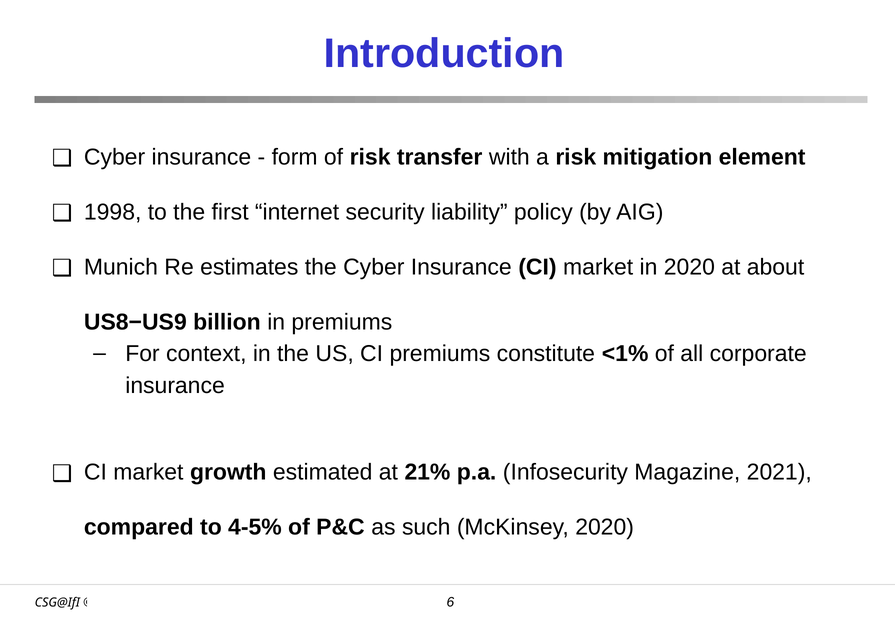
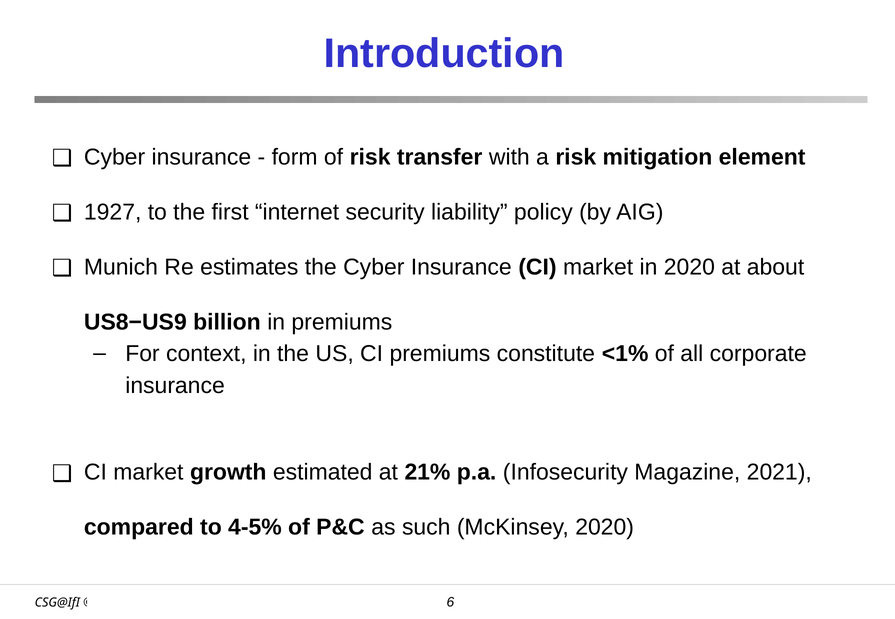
1998: 1998 -> 1927 (113, 212)
